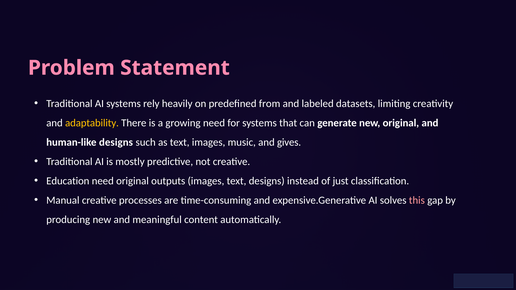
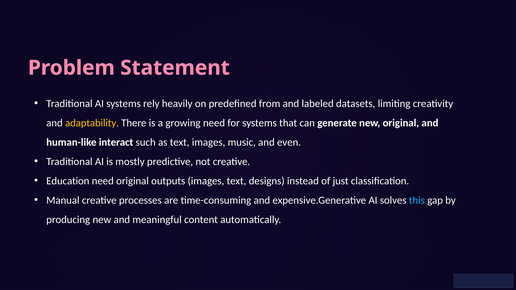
human-like designs: designs -> interact (116, 142)
gives: gives -> even (289, 142)
this colour: pink -> light blue (417, 200)
